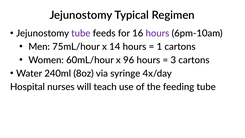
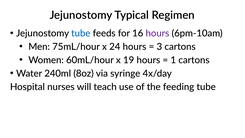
tube colour: purple -> blue (81, 33)
14: 14 -> 24 (115, 47)
1: 1 -> 3 (159, 47)
96: 96 -> 19 (129, 60)
3: 3 -> 1 (173, 60)
